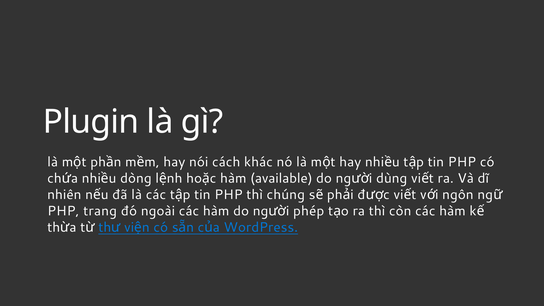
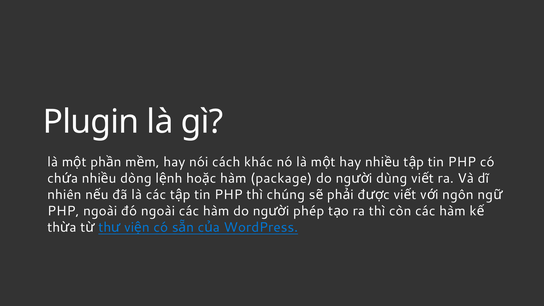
available: available -> package (281, 178)
PHP trang: trang -> ngoài (100, 211)
